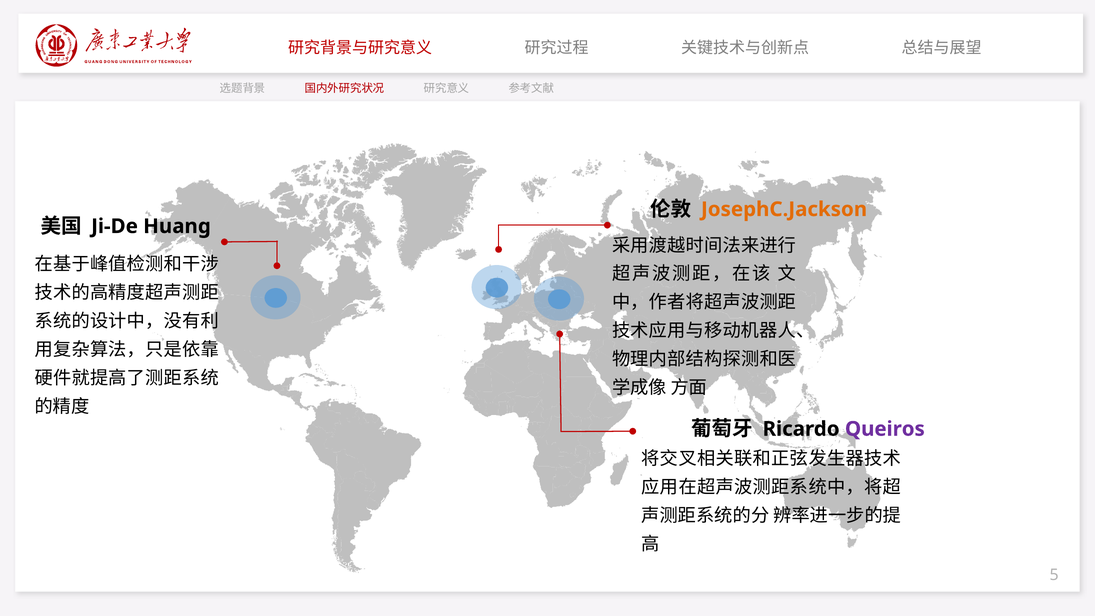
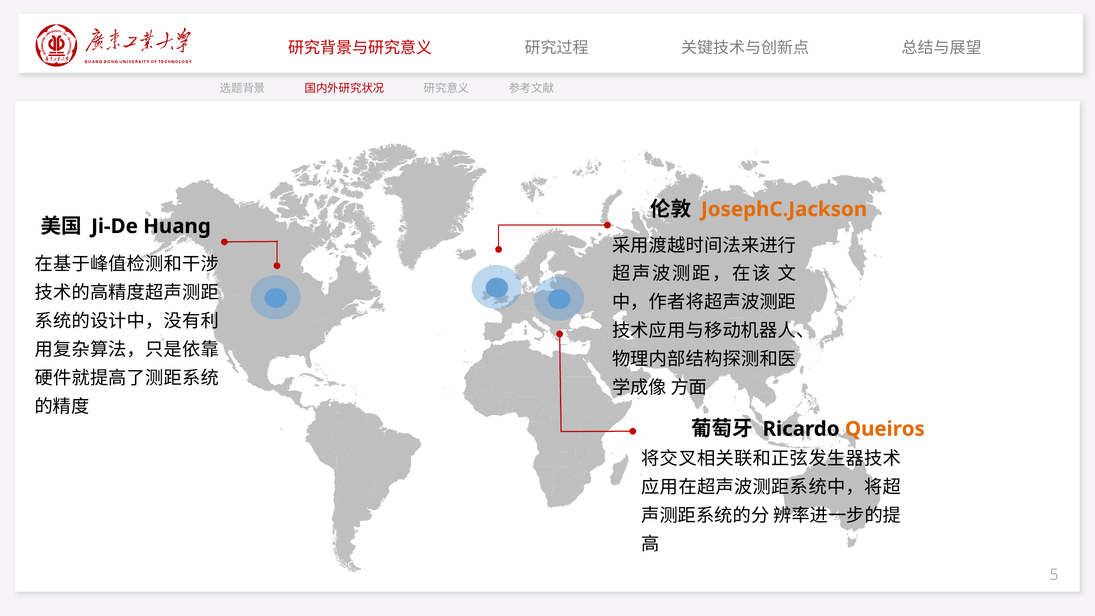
Queiros colour: purple -> orange (885, 429)
